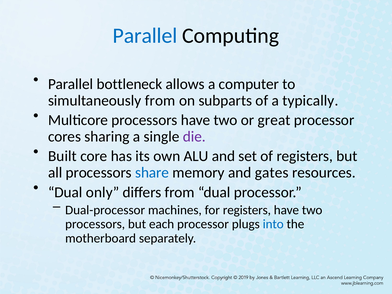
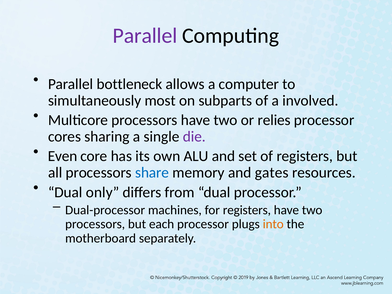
Parallel colour: blue -> purple (145, 36)
simultaneously from: from -> most (160, 101)
typically: typically -> involved (310, 101)
great: great -> relies (274, 120)
Built: Built -> Even (63, 156)
into colour: blue -> orange (273, 224)
